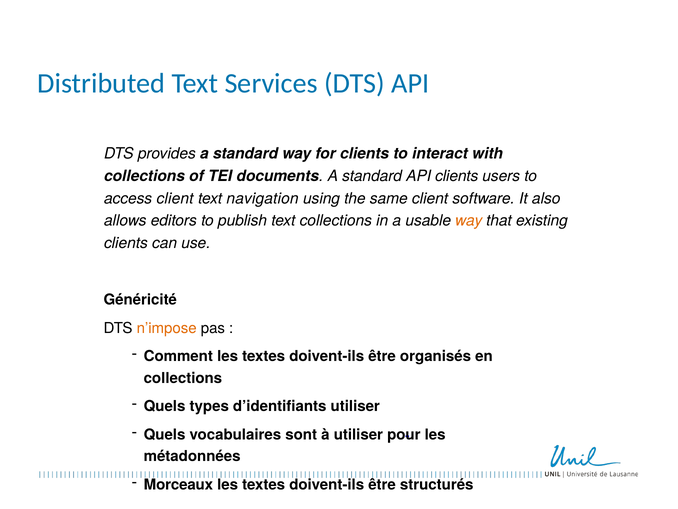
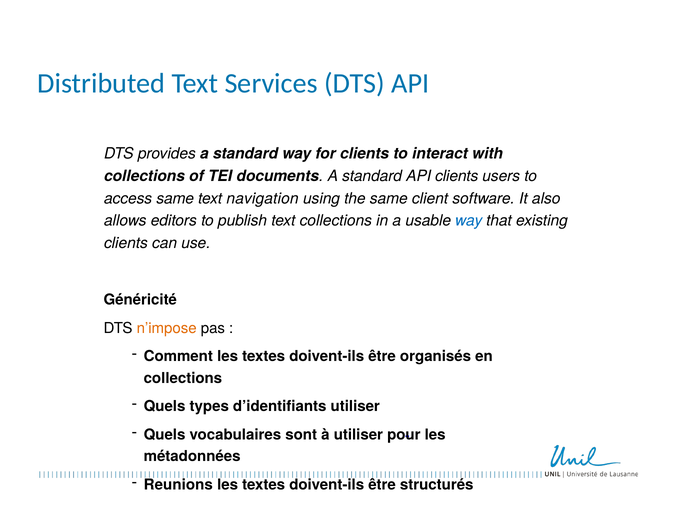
access client: client -> same (175, 198)
way colour: orange -> blue (469, 221)
Morceaux: Morceaux -> Reunions (178, 484)
